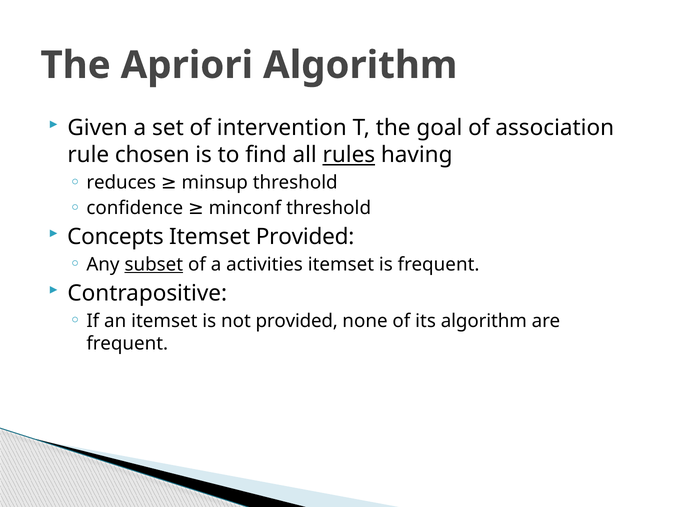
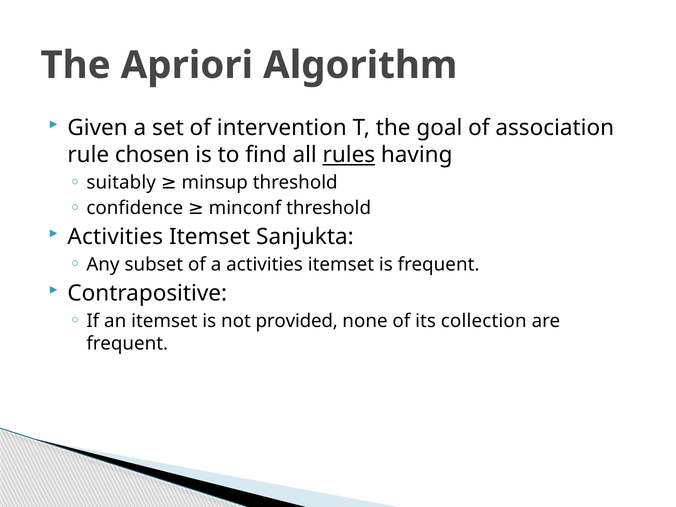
reduces: reduces -> suitably (121, 183)
Concepts: Concepts -> Activities (115, 237)
Itemset Provided: Provided -> Sanjukta (305, 237)
subset underline: present -> none (154, 264)
its algorithm: algorithm -> collection (484, 321)
